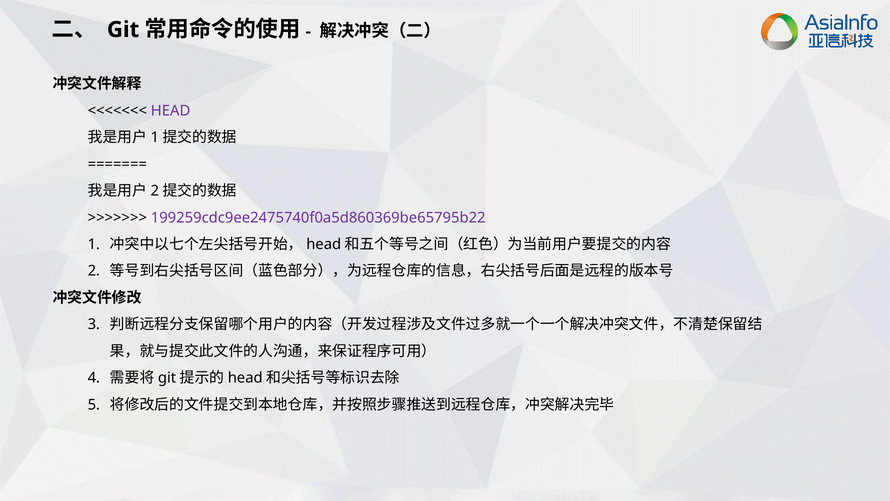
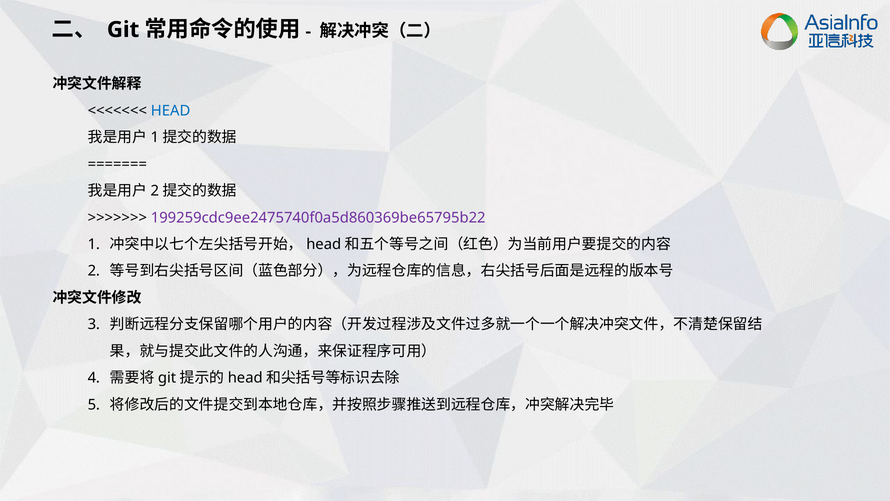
HEAD colour: purple -> blue (171, 111)
